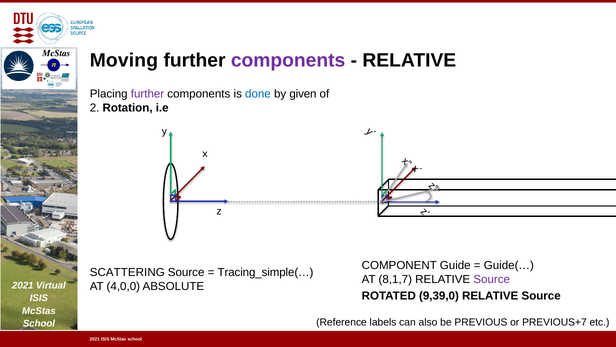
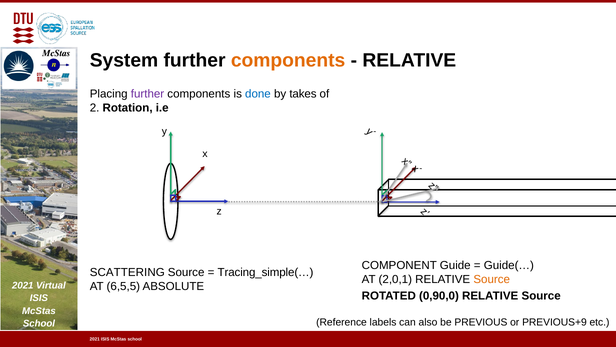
Moving: Moving -> System (124, 61)
components colour: purple -> orange (288, 61)
given: given -> takes (303, 94)
8,1,7: 8,1,7 -> 2,0,1 (395, 279)
Source colour: purple -> orange (492, 279)
4,0,0: 4,0,0 -> 6,5,5 (123, 286)
9,39,0: 9,39,0 -> 0,90,0 (439, 296)
PREVIOUS+7: PREVIOUS+7 -> PREVIOUS+9 (554, 322)
